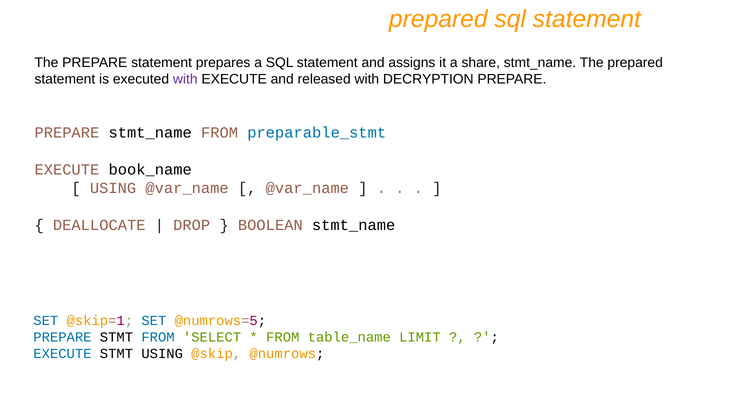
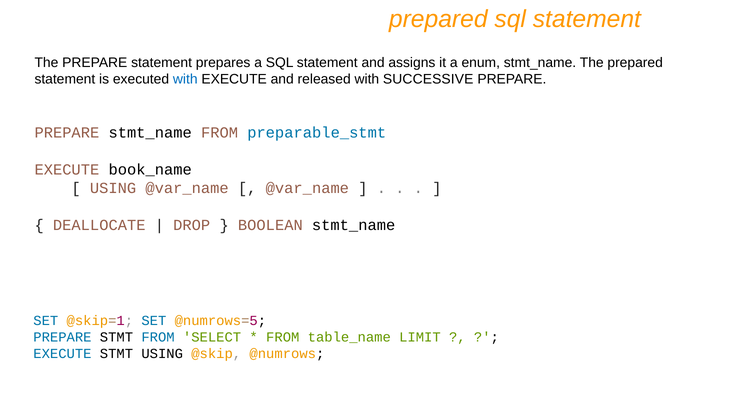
share: share -> enum (481, 63)
with colour: purple -> blue (185, 79)
DECRYPTION: DECRYPTION -> SUCCESSIVE (428, 79)
